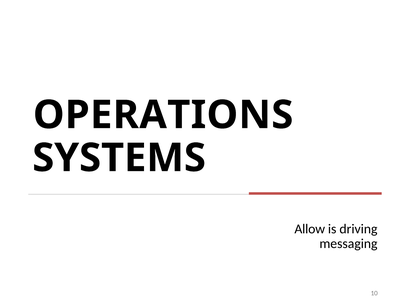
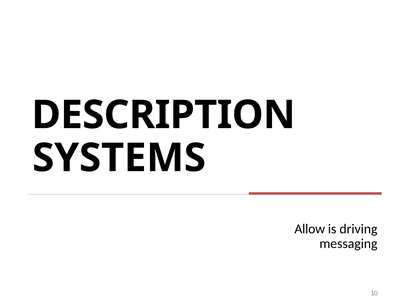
OPERATIONS: OPERATIONS -> DESCRIPTION (164, 115)
